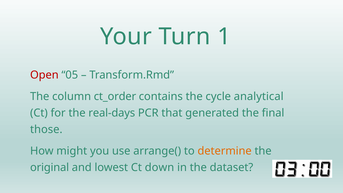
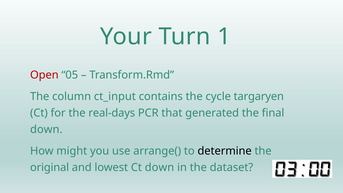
ct_order: ct_order -> ct_input (115, 96)
analytical: analytical -> targaryen (259, 96)
those: those -> down (46, 129)
determine colour: orange -> black (225, 151)
